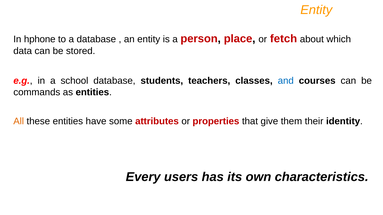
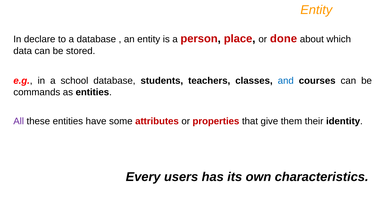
hphone: hphone -> declare (40, 39)
fetch: fetch -> done (284, 39)
All colour: orange -> purple (19, 121)
